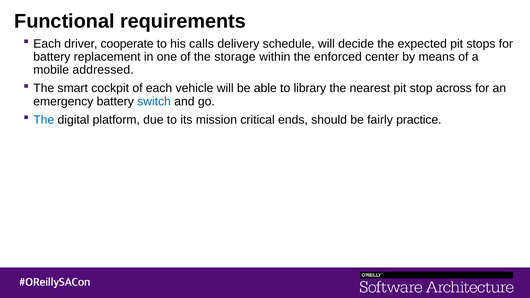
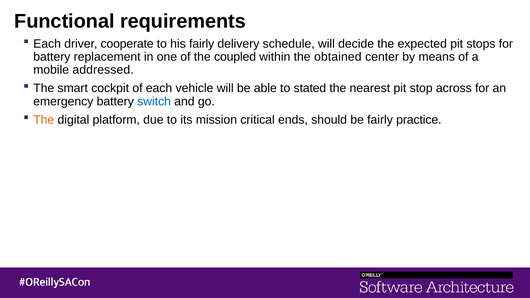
his calls: calls -> fairly (202, 44)
storage: storage -> coupled (235, 57)
enforced: enforced -> obtained (338, 57)
library: library -> stated (310, 88)
The colour: blue -> orange (44, 120)
